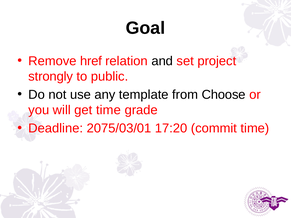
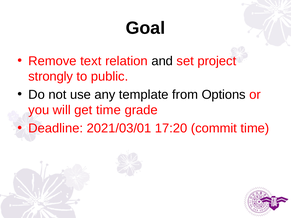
href: href -> text (91, 61)
Choose: Choose -> Options (224, 95)
2075/03/01: 2075/03/01 -> 2021/03/01 (119, 128)
